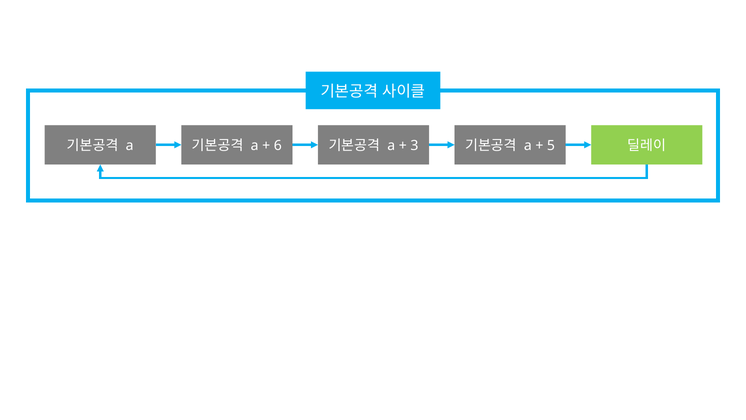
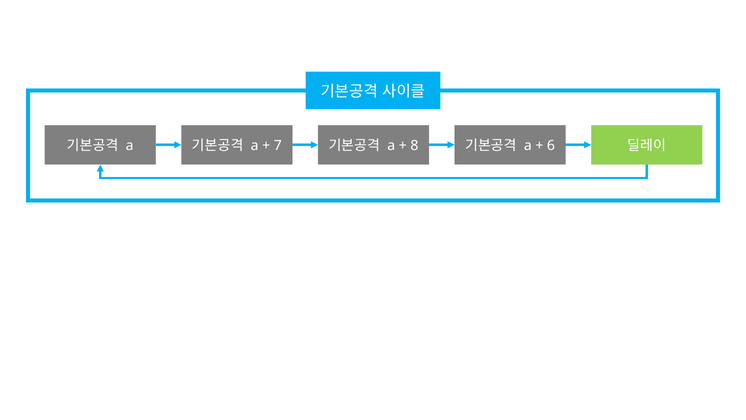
6: 6 -> 7 (278, 146)
3: 3 -> 8 (414, 146)
5: 5 -> 6 (551, 146)
